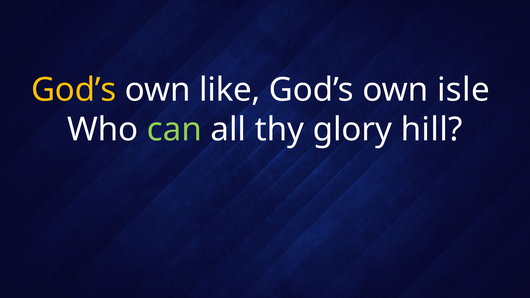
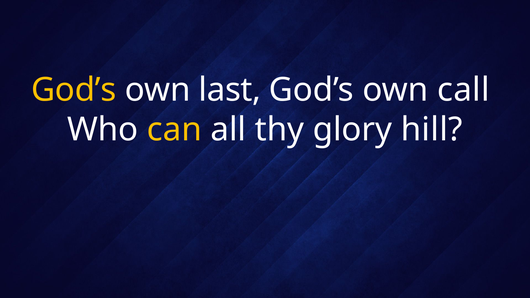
like: like -> last (230, 90)
isle: isle -> call (463, 90)
can colour: light green -> yellow (174, 130)
